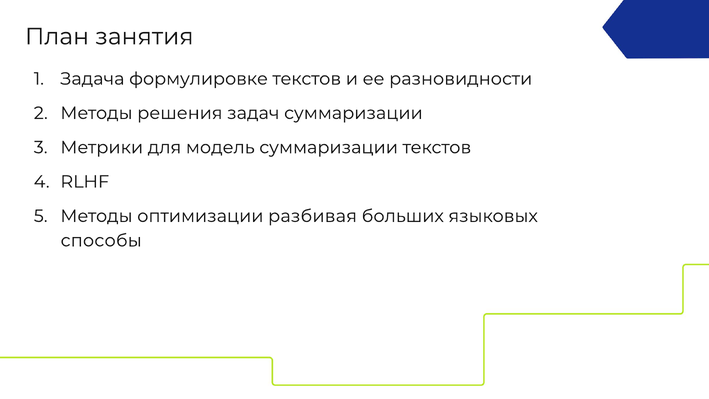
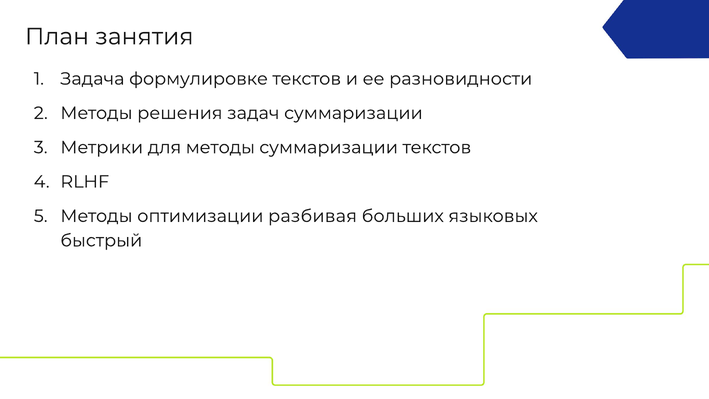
для модель: модель -> методы (220, 147)
способы: способы -> быстрый (101, 240)
